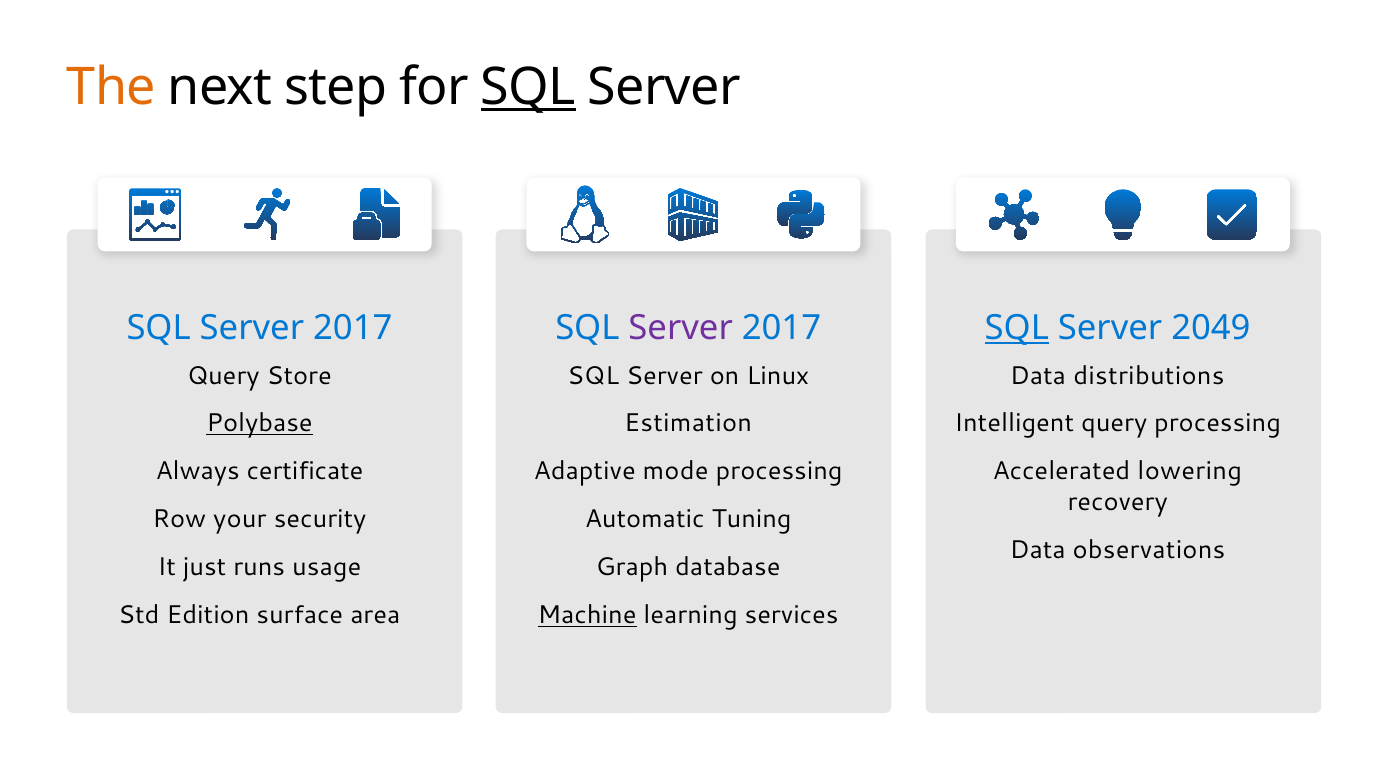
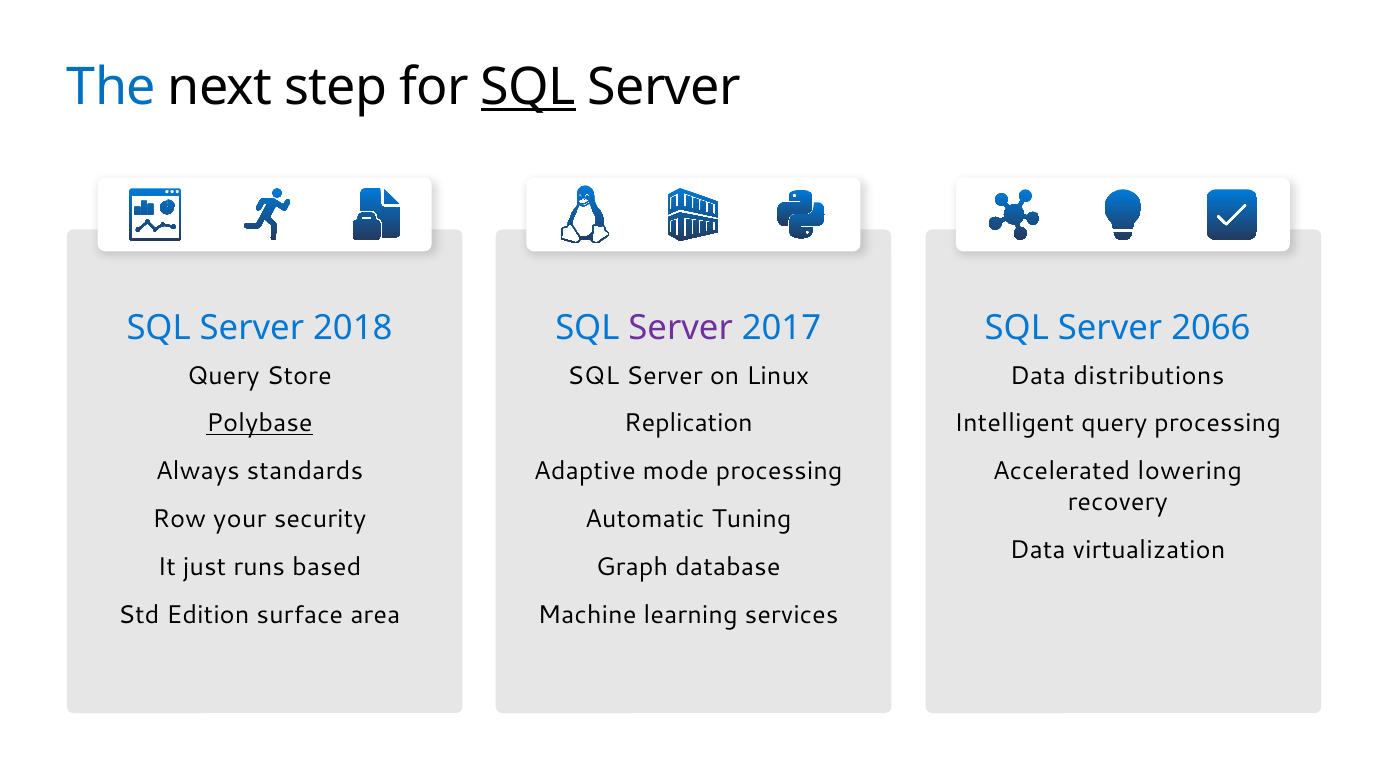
The colour: orange -> blue (112, 87)
2017: 2017 -> 2018 (353, 328)
SQL underline: present -> none (1017, 328)
2049: 2049 -> 2066 (1211, 328)
Estimation: Estimation -> Replication (688, 424)
certificate: certificate -> standards (305, 472)
observations: observations -> virtualization (1149, 550)
usage: usage -> based (327, 568)
Machine underline: present -> none (587, 615)
